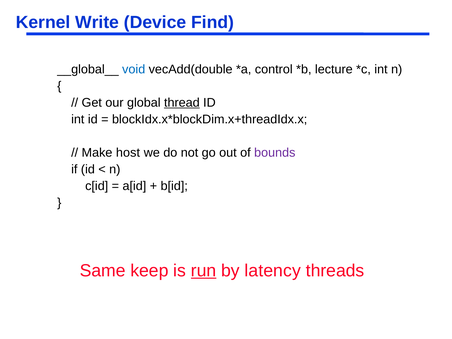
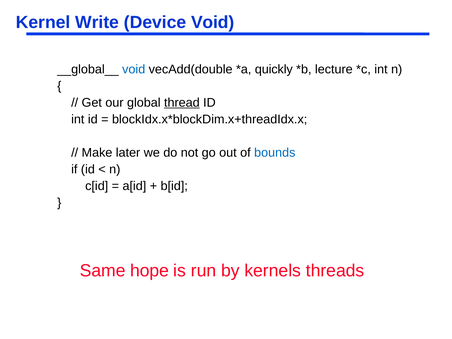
Device Find: Find -> Void (213, 22)
control: control -> quickly (274, 69)
host: host -> later (128, 153)
bounds colour: purple -> blue (275, 153)
keep: keep -> hope (150, 271)
run underline: present -> none (204, 271)
latency: latency -> kernels (273, 271)
